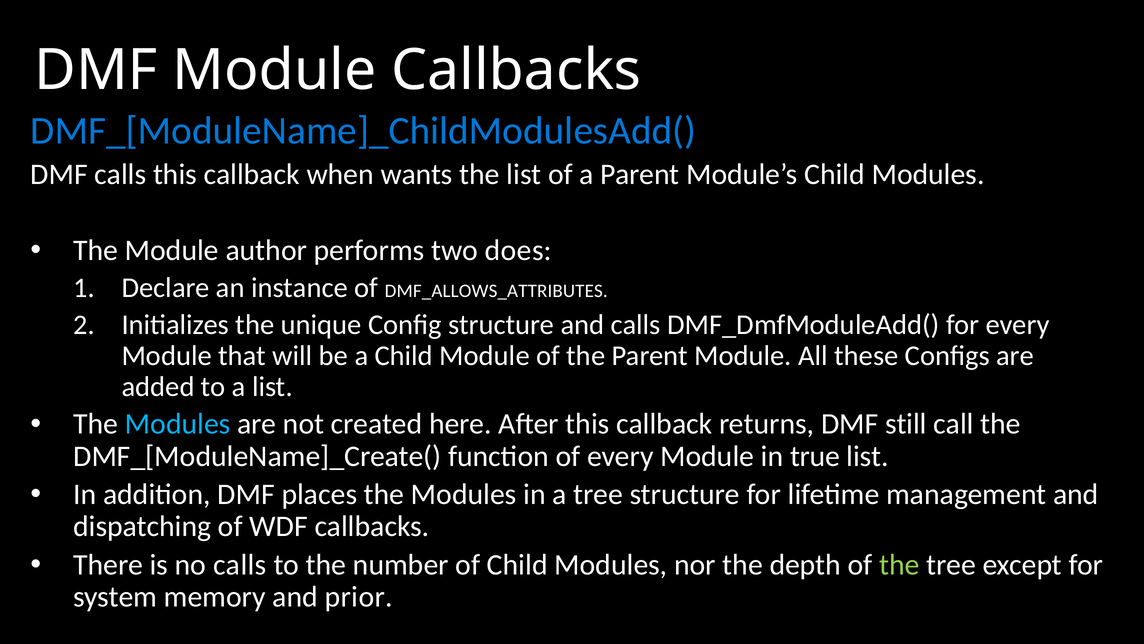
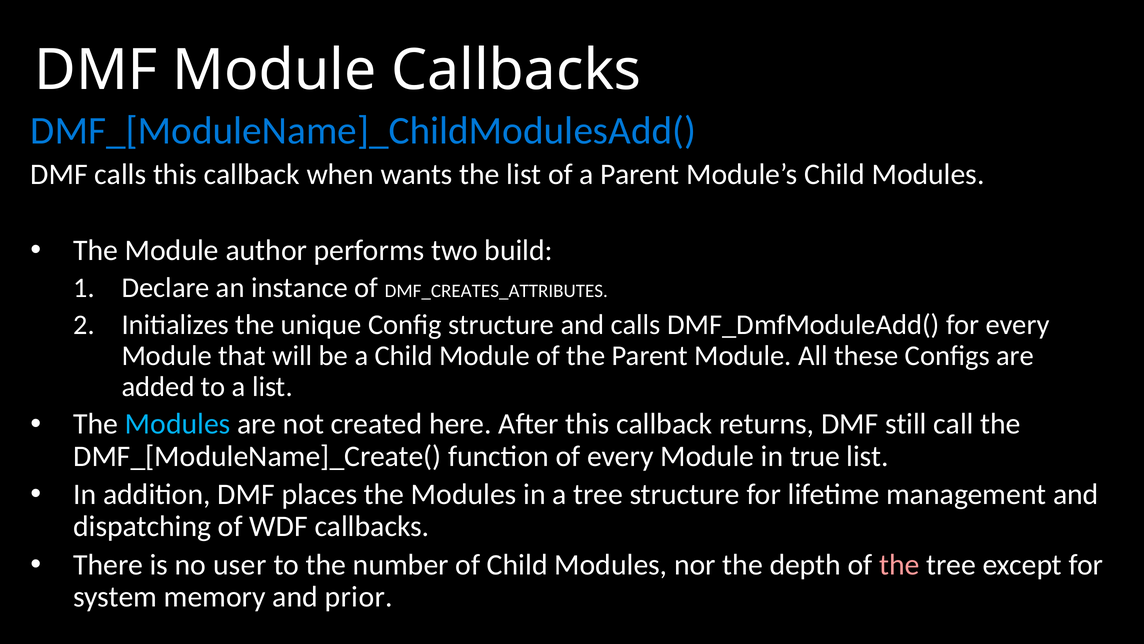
does: does -> build (519, 250)
DMF_ALLOWS_ATTRIBUTES: DMF_ALLOWS_ATTRIBUTES -> DMF_CREATES_ATTRIBUTES (496, 291)
no calls: calls -> user (240, 564)
the colour: light green -> pink (899, 564)
